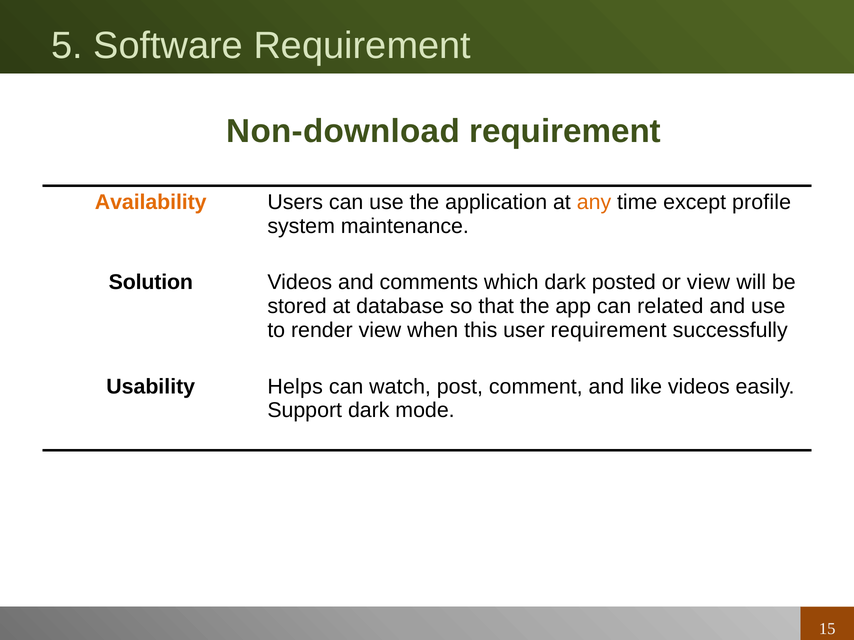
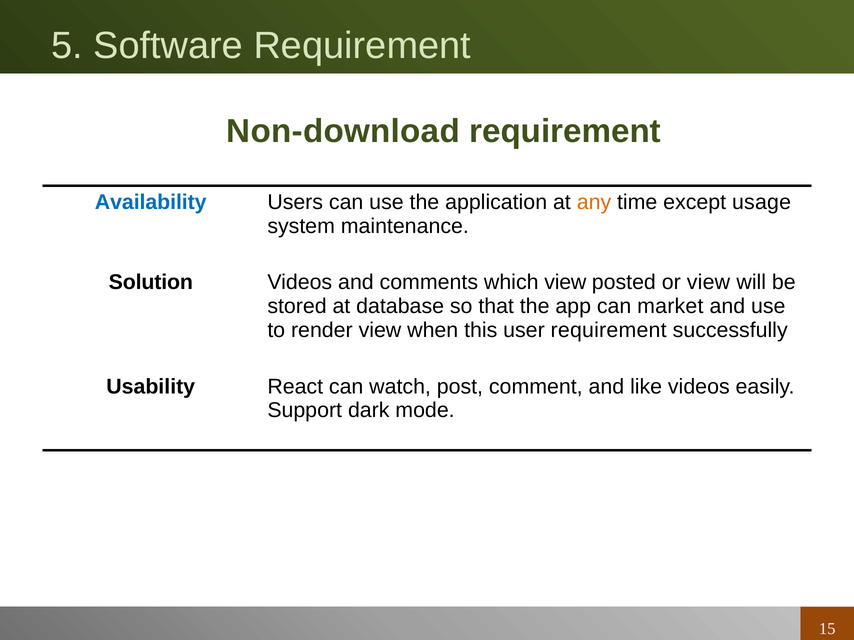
Availability colour: orange -> blue (151, 202)
profile: profile -> usage (762, 202)
which dark: dark -> view (565, 283)
related: related -> market (670, 307)
Helps: Helps -> React (295, 387)
